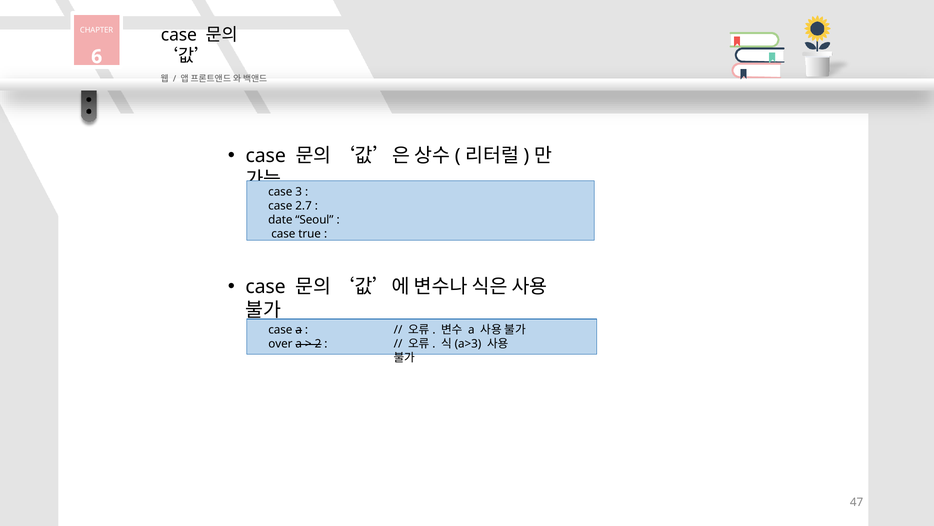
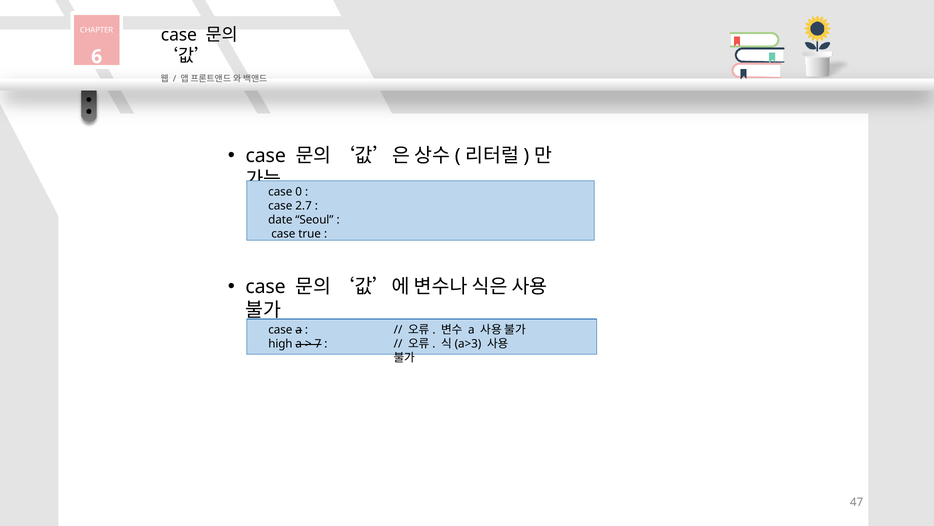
3: 3 -> 0 (299, 192)
over: over -> high (280, 344)
2: 2 -> 7 (318, 344)
